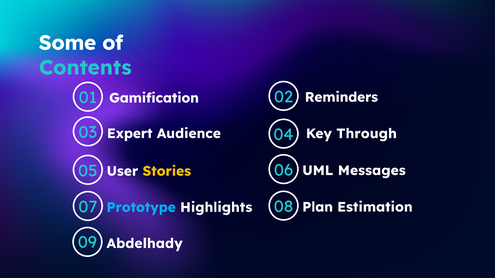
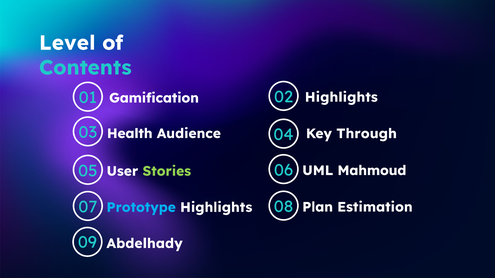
Some: Some -> Level (67, 43)
Reminders: Reminders -> Highlights (341, 97)
Expert: Expert -> Health (130, 134)
Stories colour: yellow -> light green (167, 171)
Messages: Messages -> Mahmoud (372, 171)
